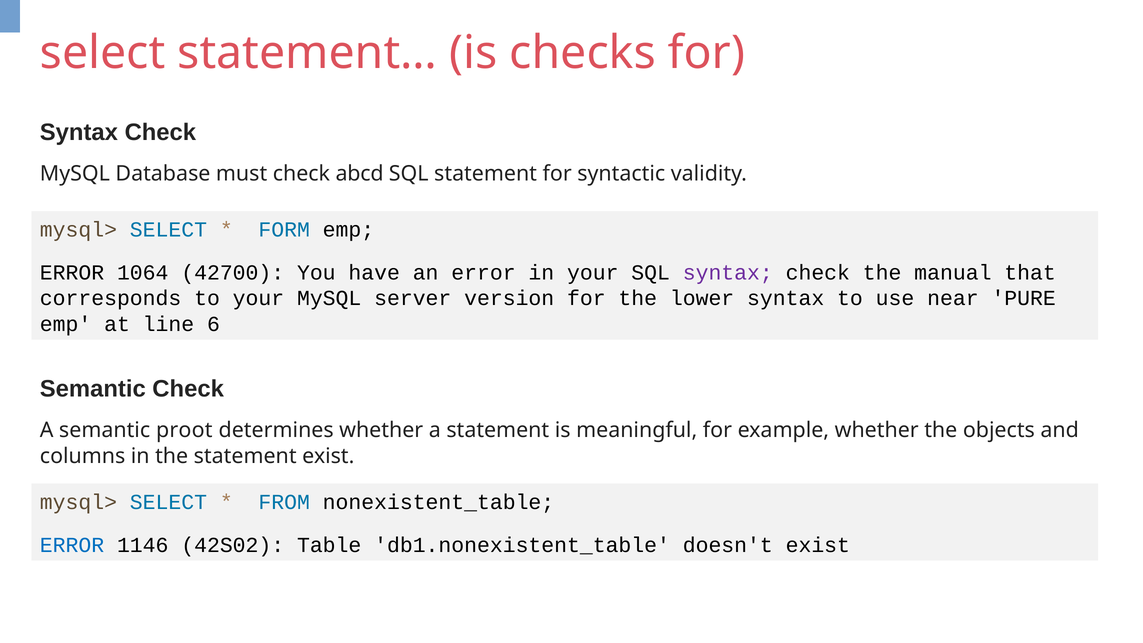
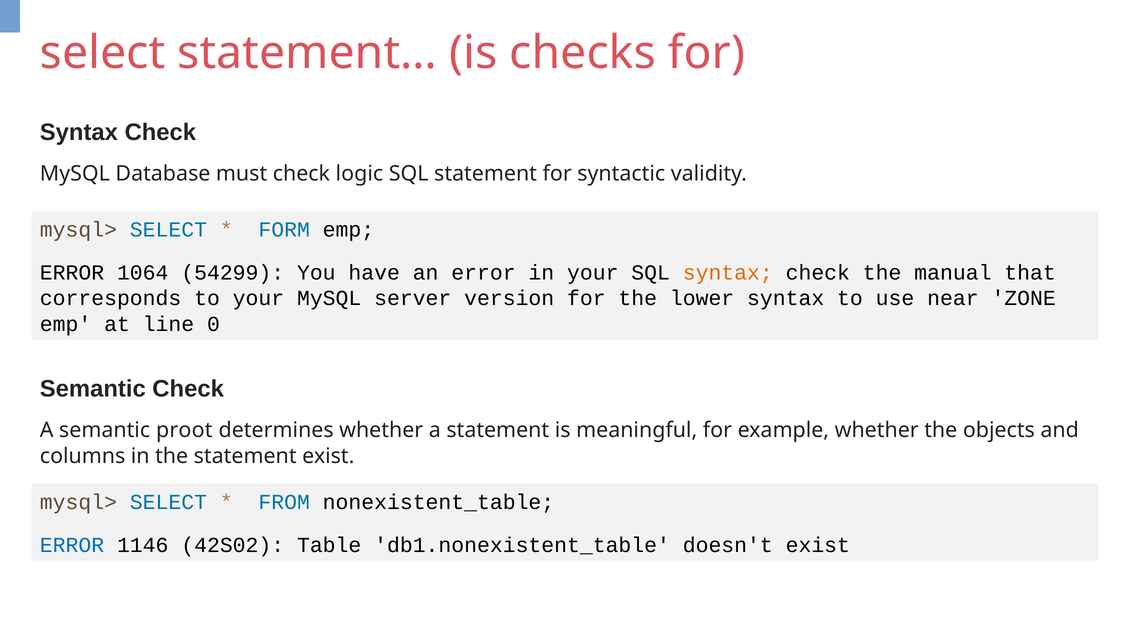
abcd: abcd -> logic (359, 174)
42700: 42700 -> 54299 (233, 273)
syntax colour: purple -> orange (728, 273)
PURE: PURE -> ZONE (1024, 298)
6: 6 -> 0 (213, 324)
